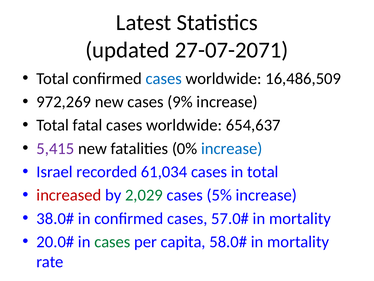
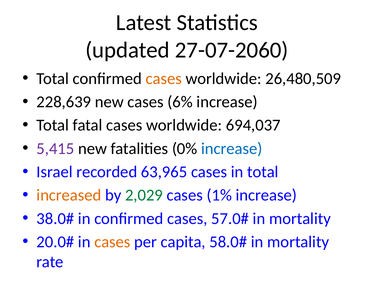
27-07-2071: 27-07-2071 -> 27-07-2060 (232, 50)
cases colour: blue -> orange (164, 78)
16,486,509: 16,486,509 -> 26,480,509 (303, 78)
972,269: 972,269 -> 228,639 (64, 102)
9%: 9% -> 6% (180, 102)
654,637: 654,637 -> 694,037 (253, 125)
61,034: 61,034 -> 63,965 (164, 172)
increased colour: red -> orange (69, 195)
5%: 5% -> 1% (219, 195)
cases colour: green -> orange (112, 241)
